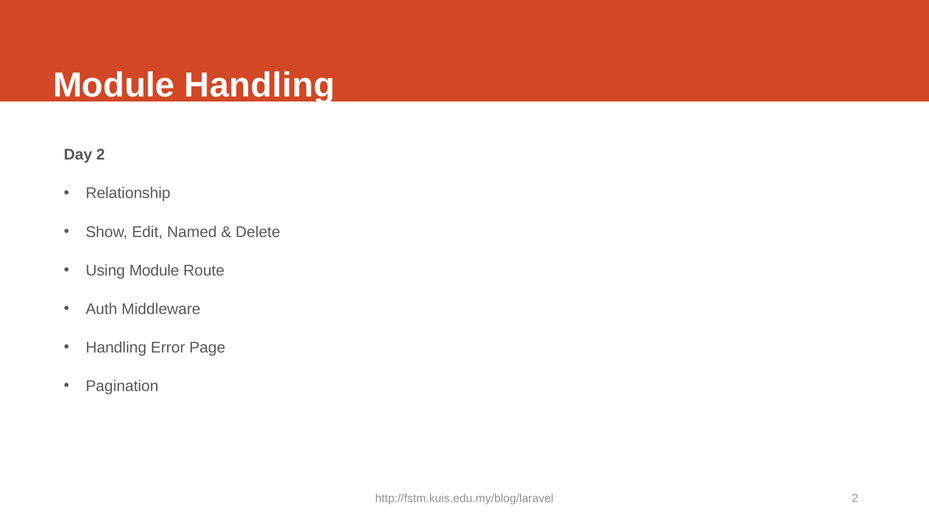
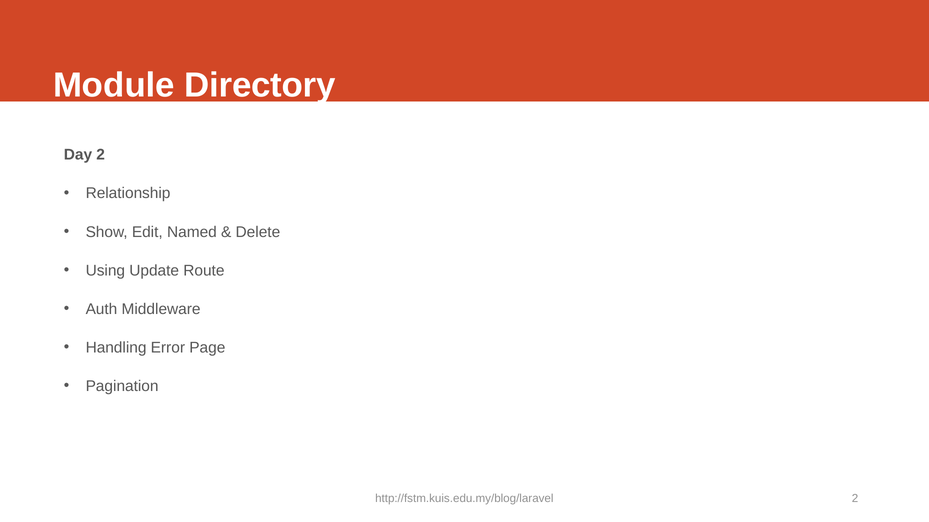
Module Handling: Handling -> Directory (260, 85)
Using Module: Module -> Update (154, 271)
